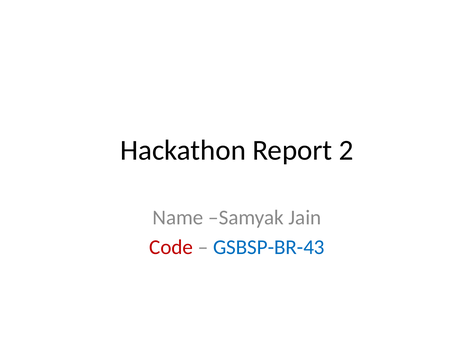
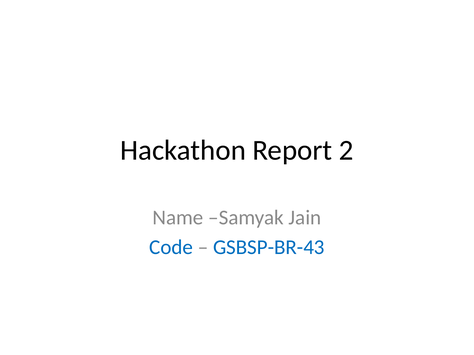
Code colour: red -> blue (171, 247)
